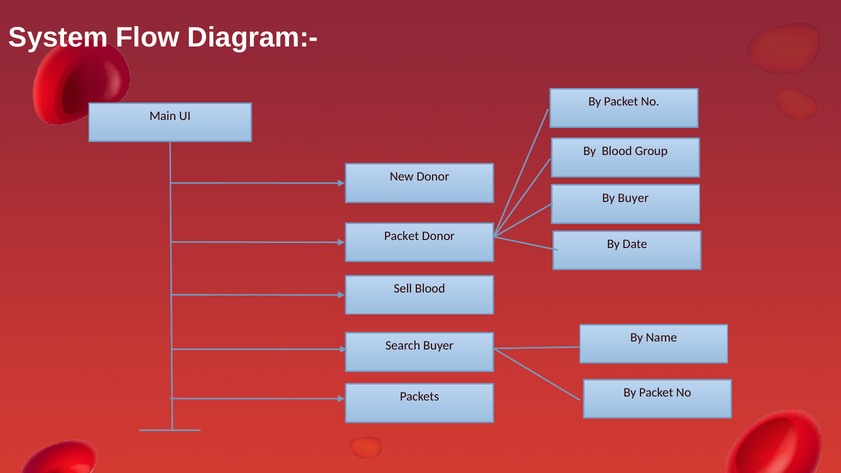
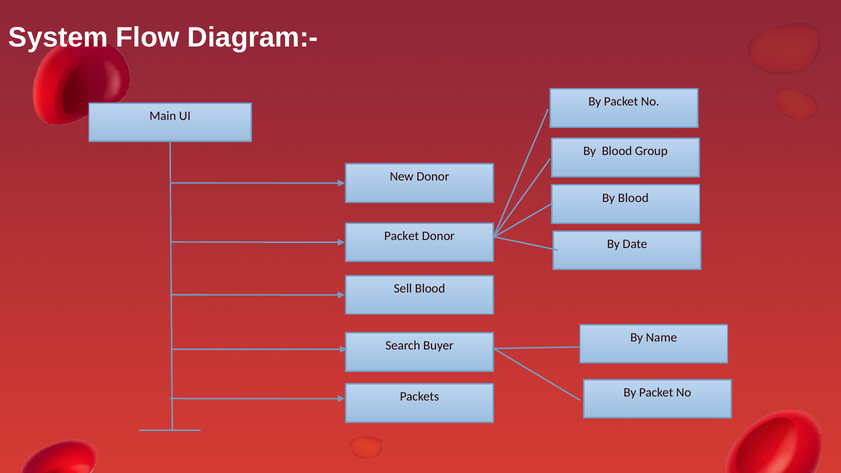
Buyer: Buyer -> Blood (633, 198)
